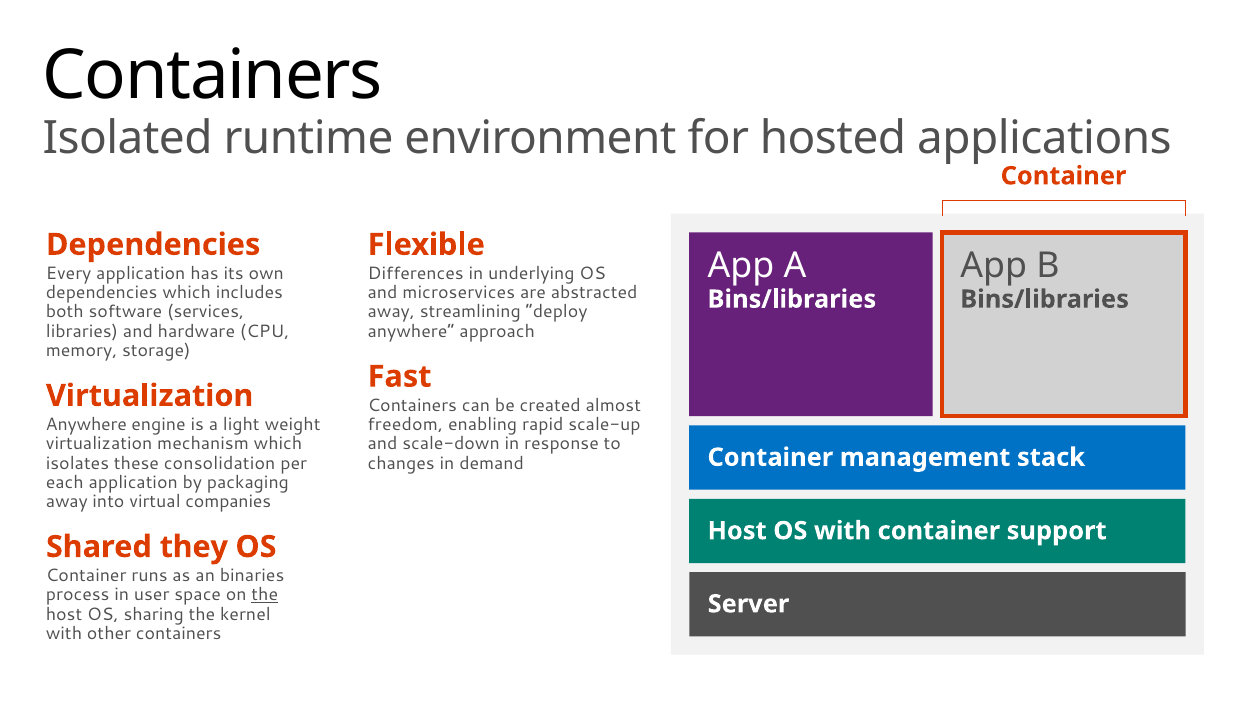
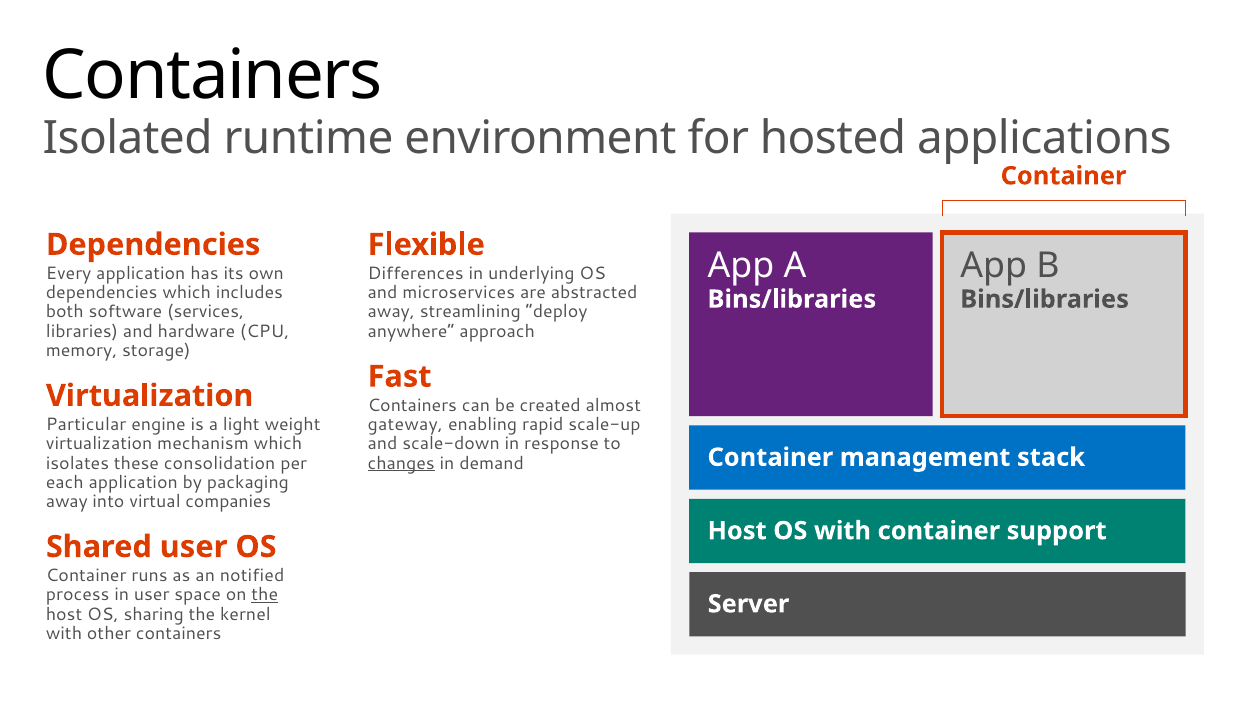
Anywhere: Anywhere -> Particular (86, 425)
freedom: freedom -> gateway (405, 425)
changes underline: none -> present (401, 463)
Shared they: they -> user (194, 547)
binaries: binaries -> notified (252, 576)
